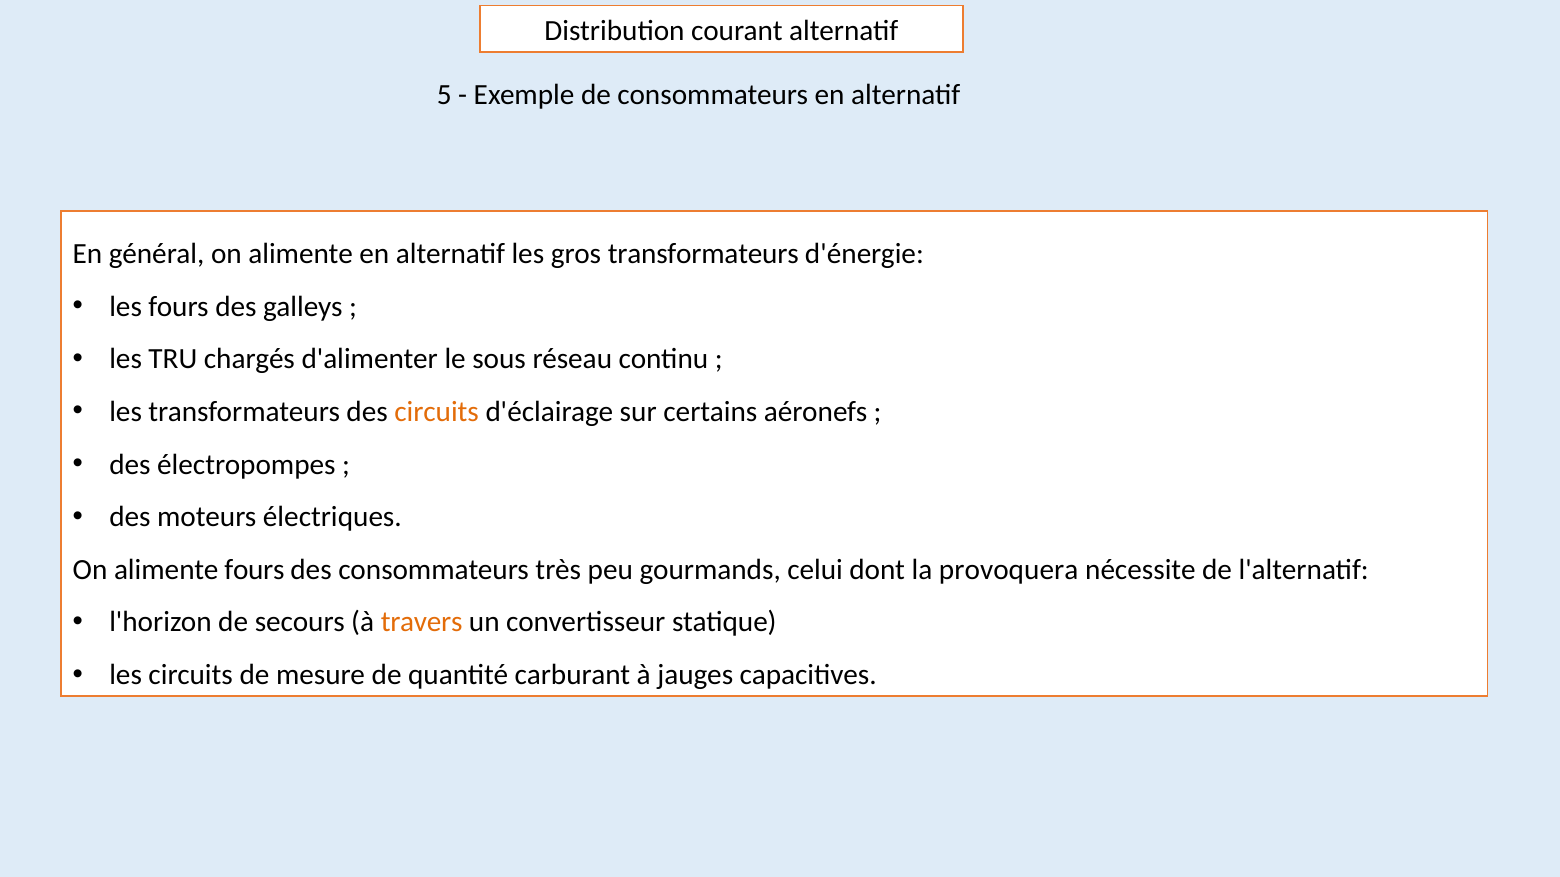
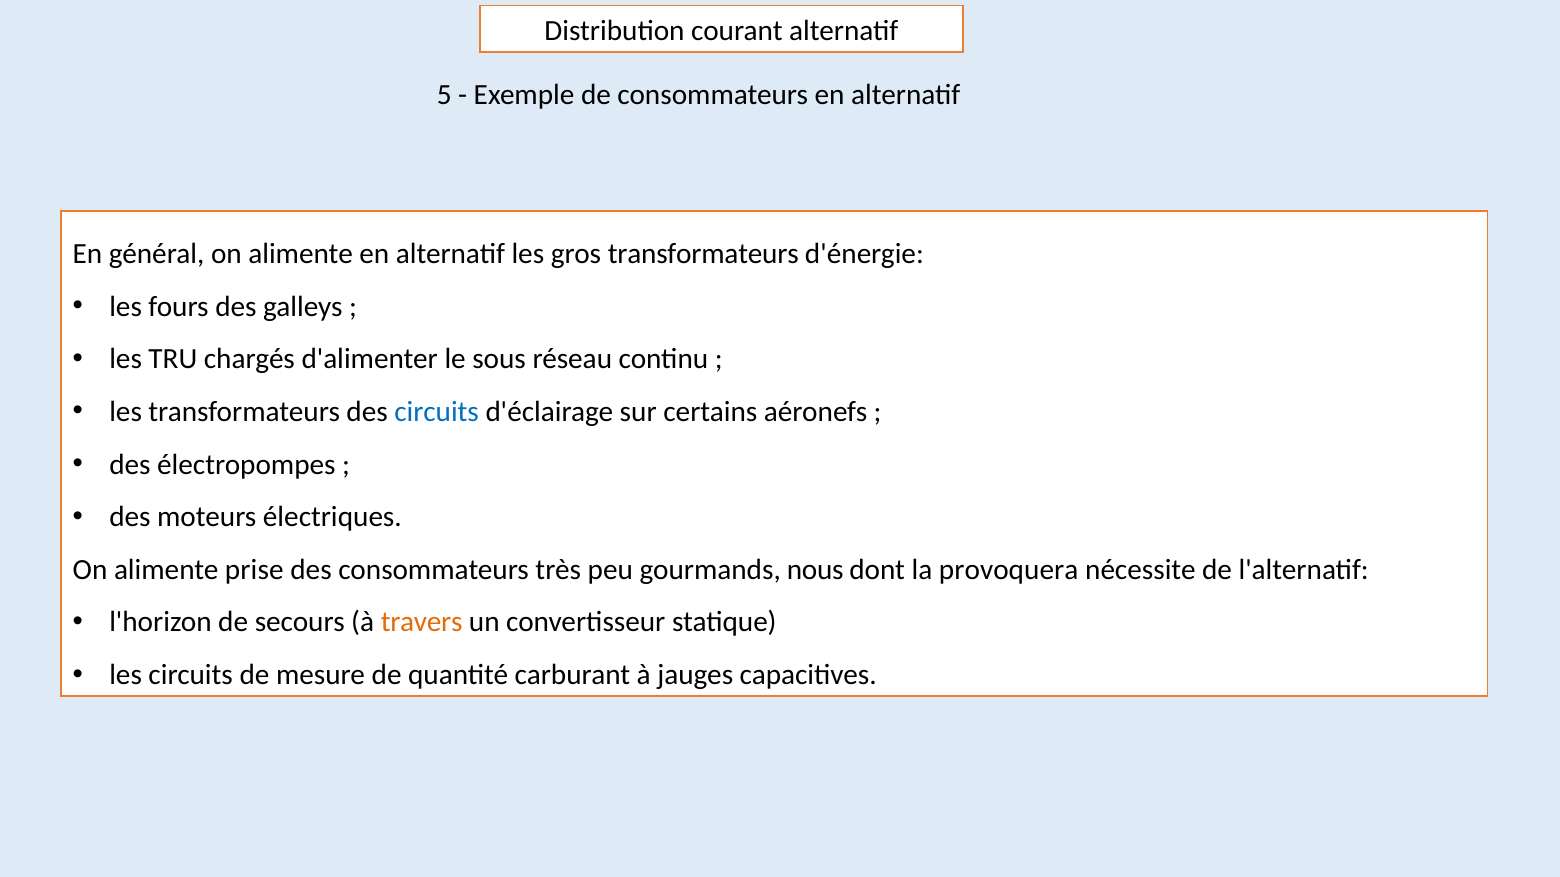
circuits colour: orange -> blue (437, 412)
alimente fours: fours -> prise (254, 570)
celui: celui -> nous (815, 570)
